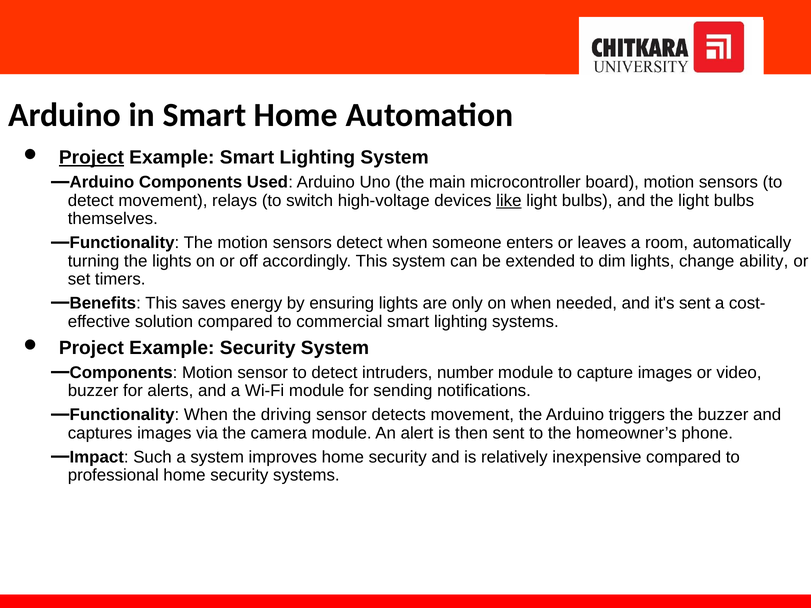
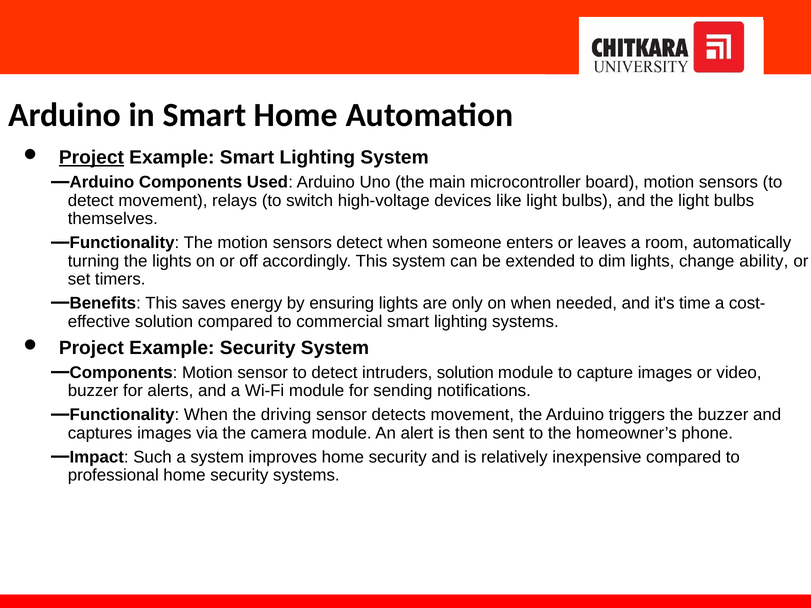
like underline: present -> none (509, 201)
it's sent: sent -> time (695, 303)
intruders number: number -> solution (465, 373)
